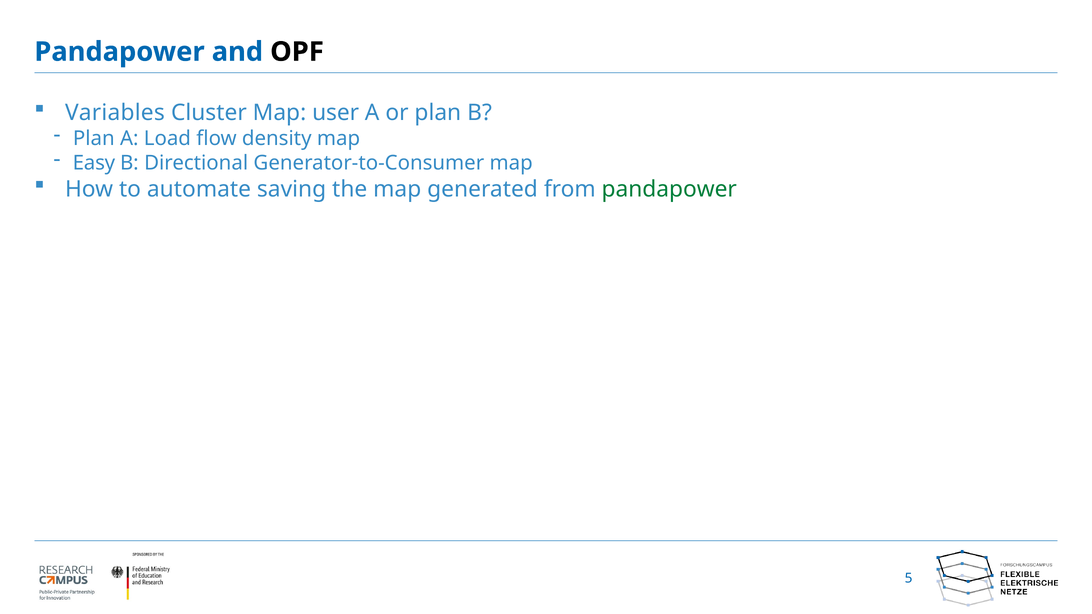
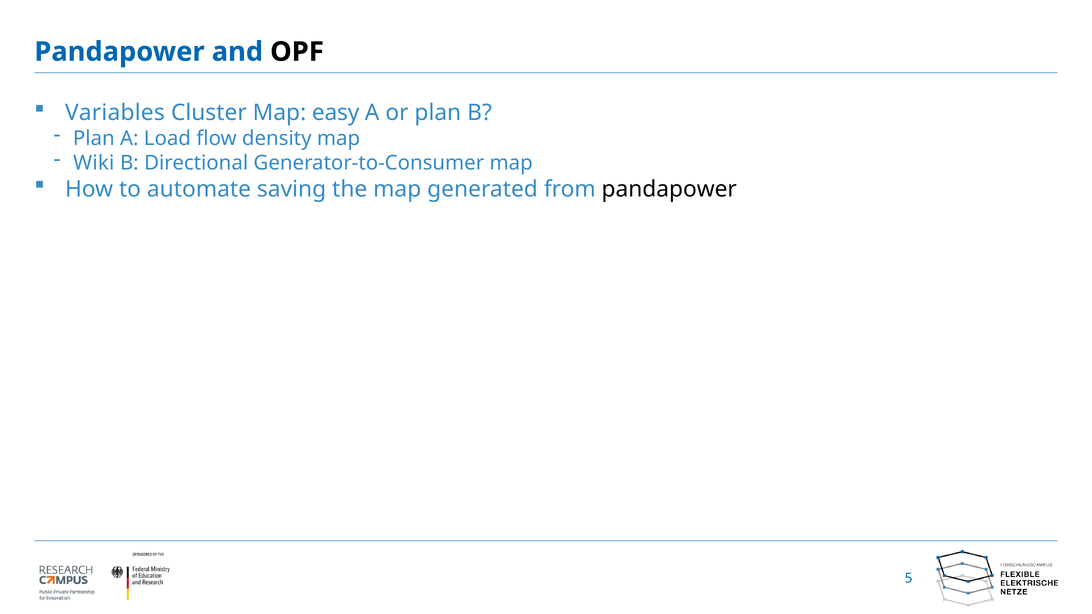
user: user -> easy (336, 113)
Easy: Easy -> Wiki (94, 163)
pandapower colour: green -> black (669, 189)
